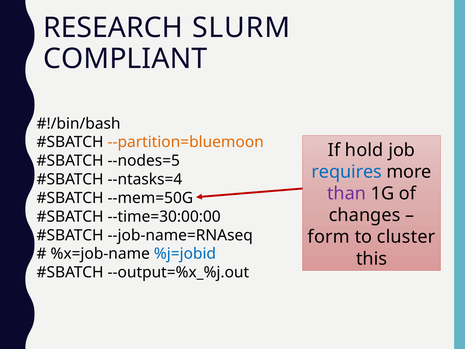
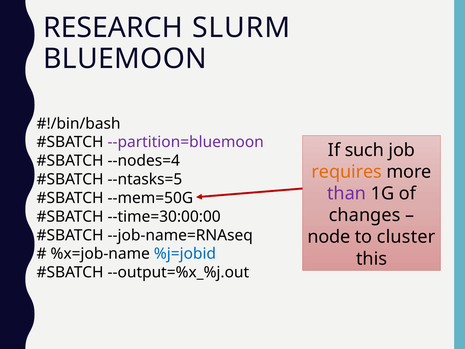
COMPLIANT: COMPLIANT -> BLUEMOON (125, 59)
--partition=bluemoon colour: orange -> purple (186, 142)
hold: hold -> such (364, 150)
--nodes=5: --nodes=5 -> --nodes=4 (144, 161)
requires colour: blue -> orange (347, 172)
--ntasks=4: --ntasks=4 -> --ntasks=5 (145, 179)
form: form -> node (329, 237)
